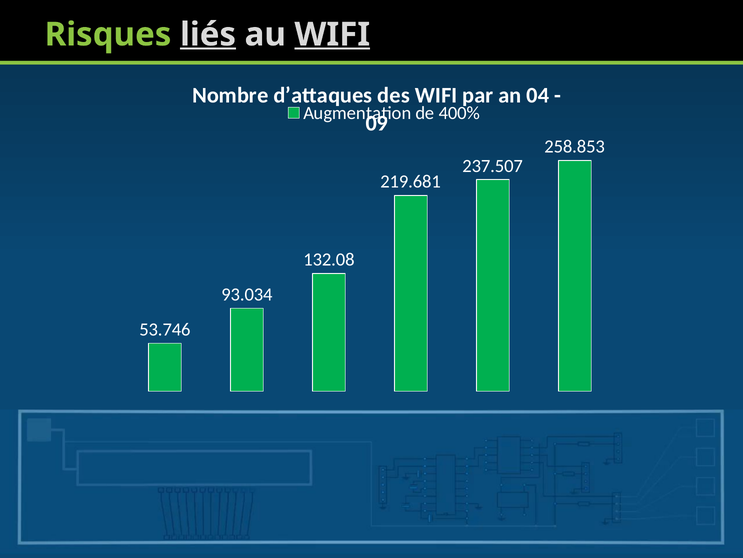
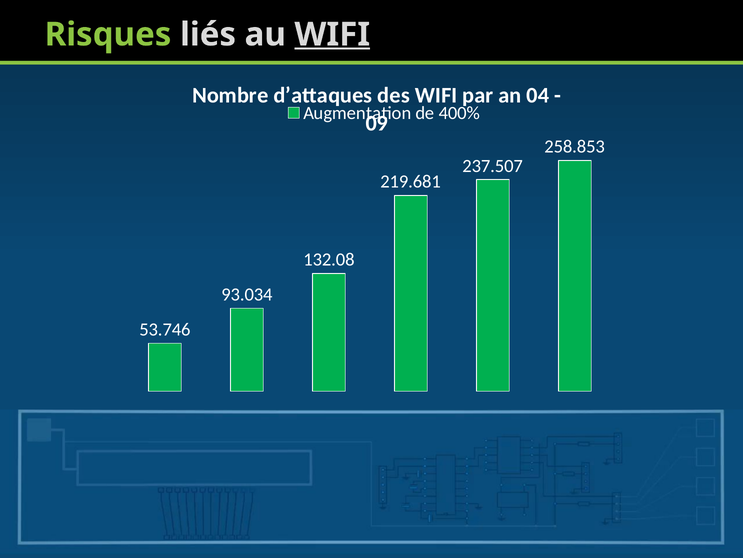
liés underline: present -> none (208, 34)
